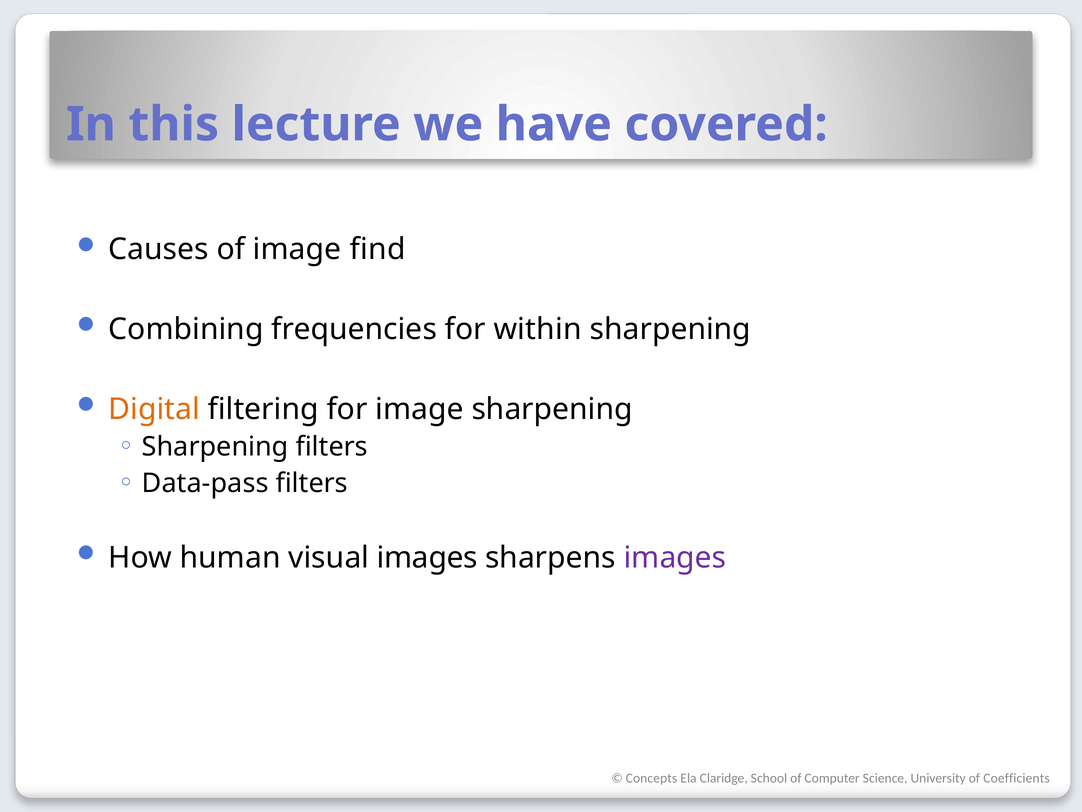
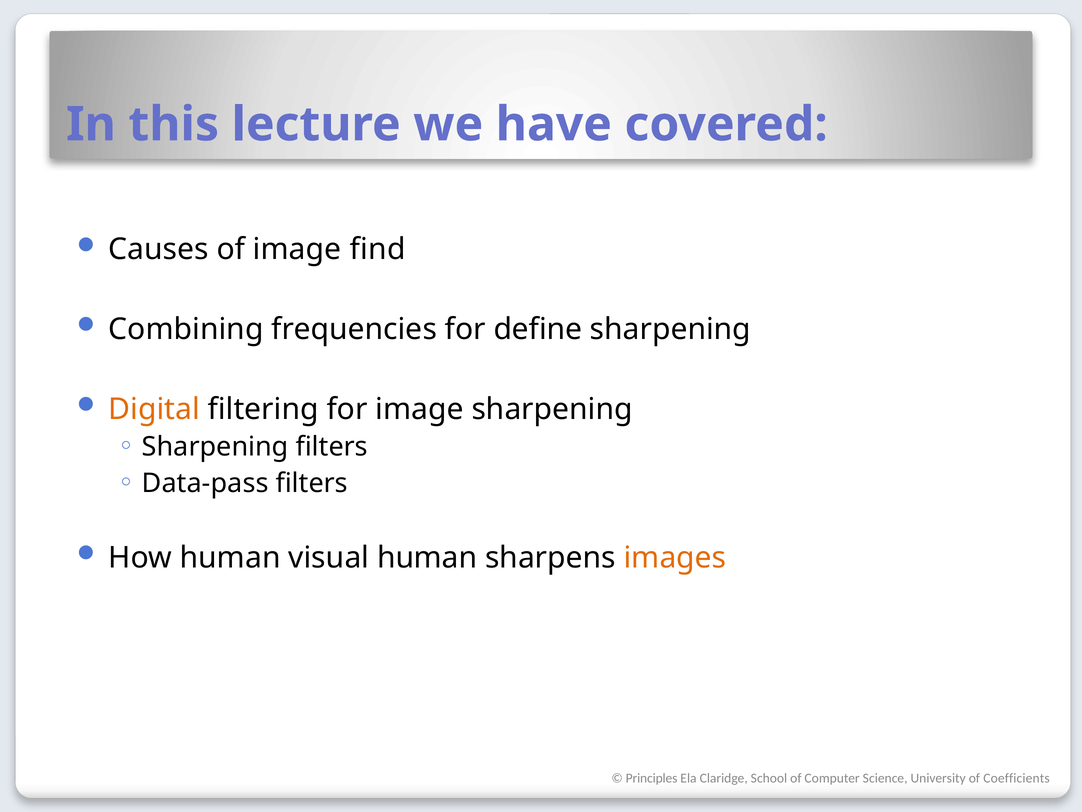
within: within -> define (538, 329)
visual images: images -> human (427, 557)
images colour: purple -> orange (675, 557)
Concepts: Concepts -> Principles (652, 778)
